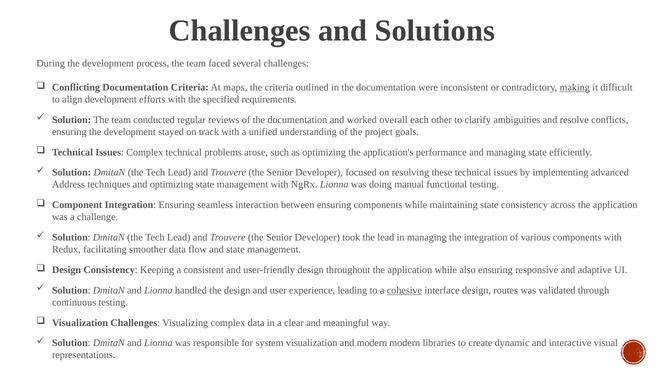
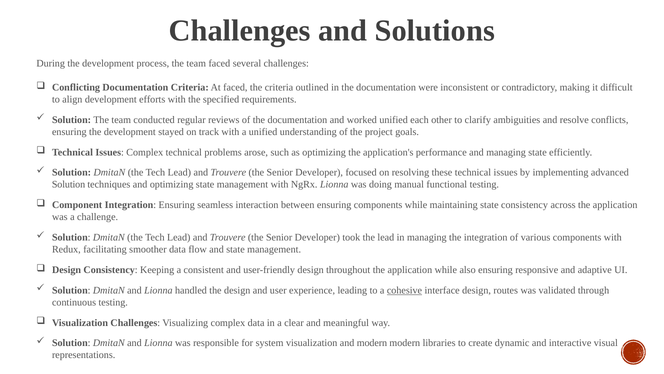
At maps: maps -> faced (235, 87)
making underline: present -> none (575, 87)
worked overall: overall -> unified (394, 120)
Address: Address -> Solution (69, 184)
